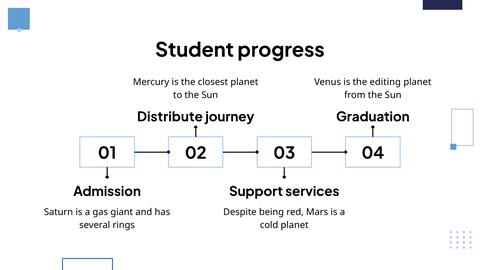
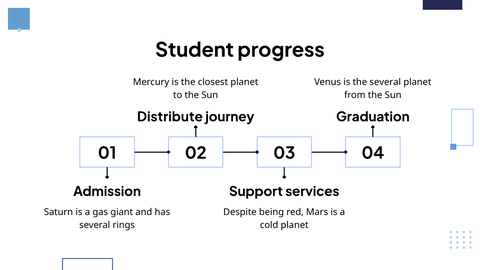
the editing: editing -> several (385, 82)
